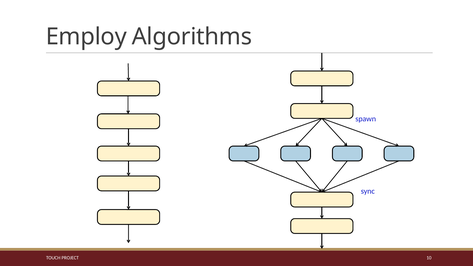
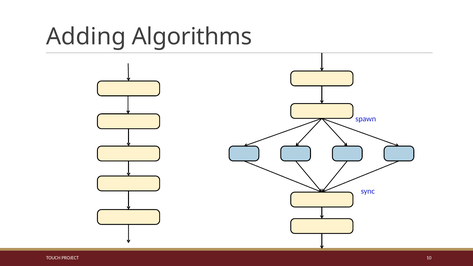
Employ: Employ -> Adding (86, 37)
